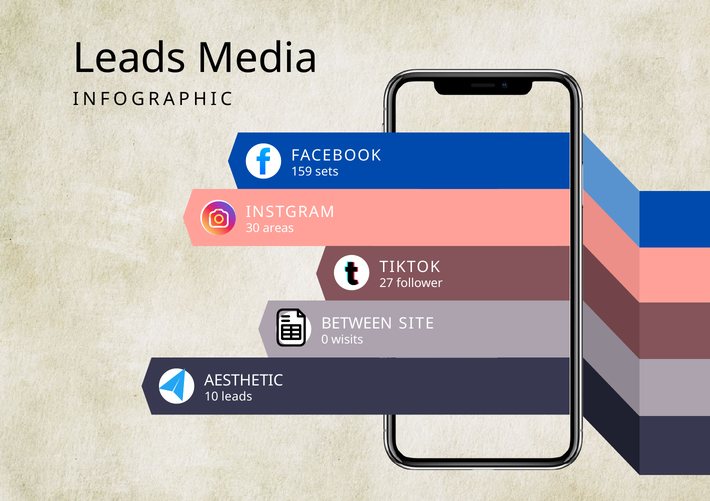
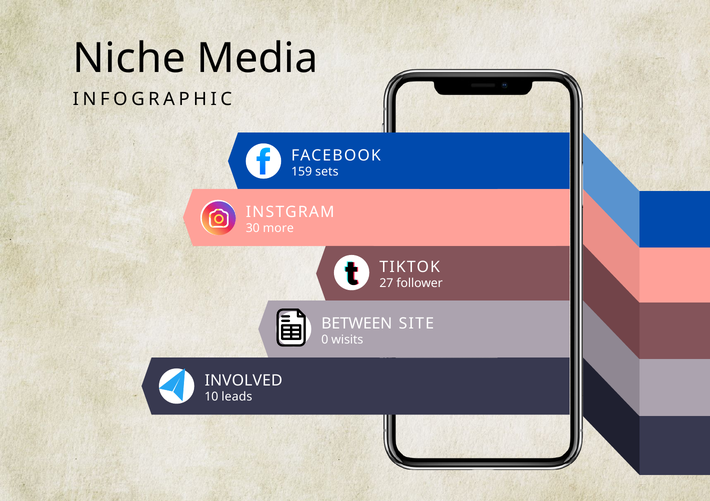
Leads: Leads -> Niche (129, 59)
areas: areas -> more (278, 228)
AESTHETIC: AESTHETIC -> INVOLVED (244, 381)
